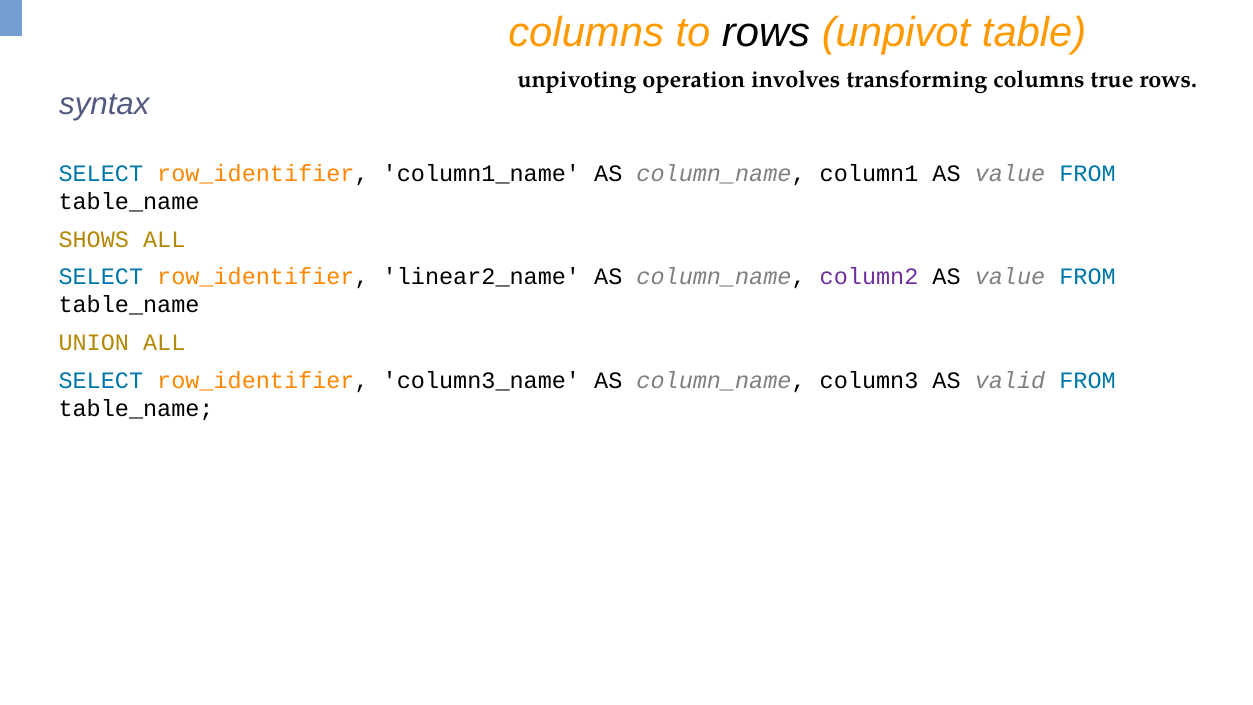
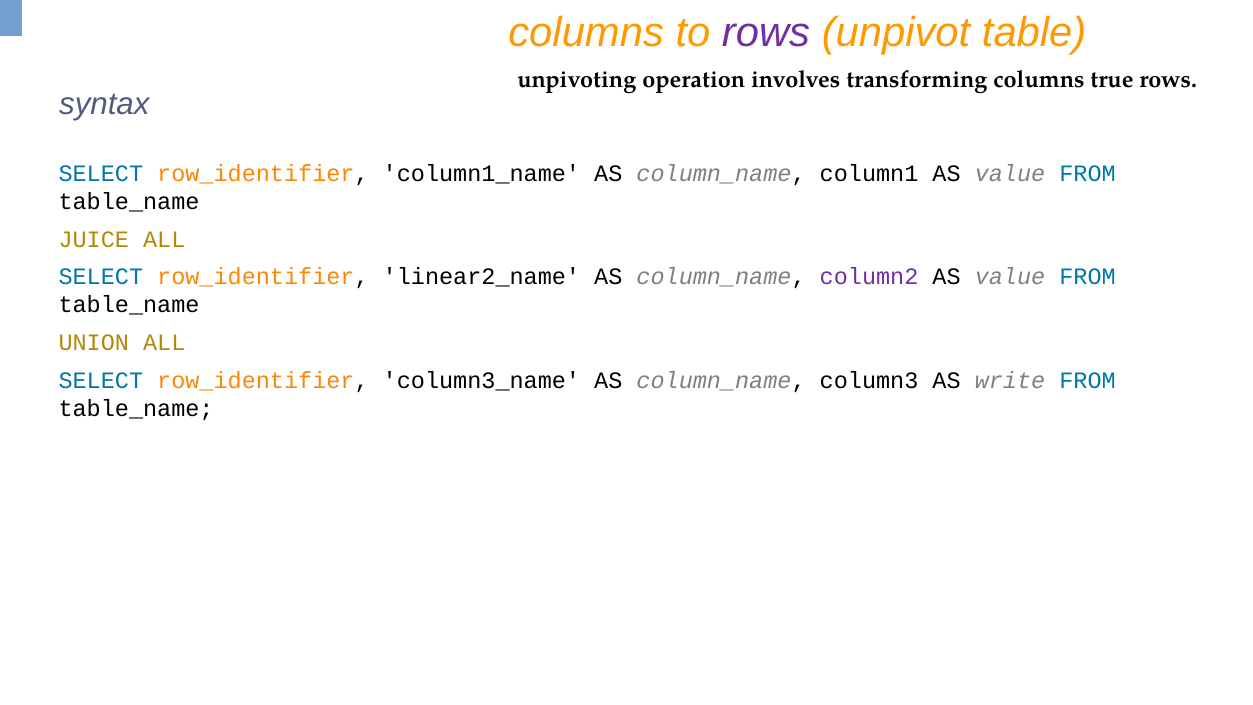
rows colour: black -> purple (766, 33)
SHOWS: SHOWS -> JUICE (94, 239)
valid: valid -> write (1010, 380)
